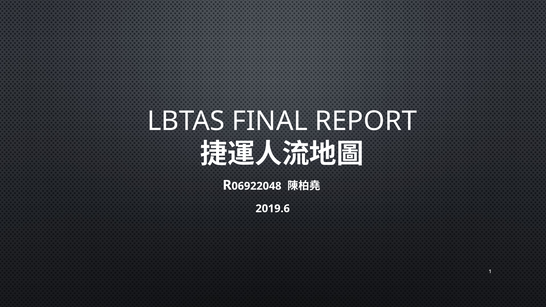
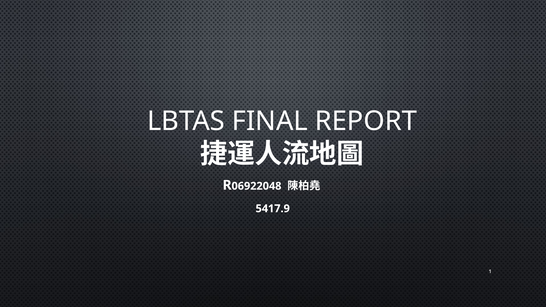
2019.6: 2019.6 -> 5417.9 (273, 209)
